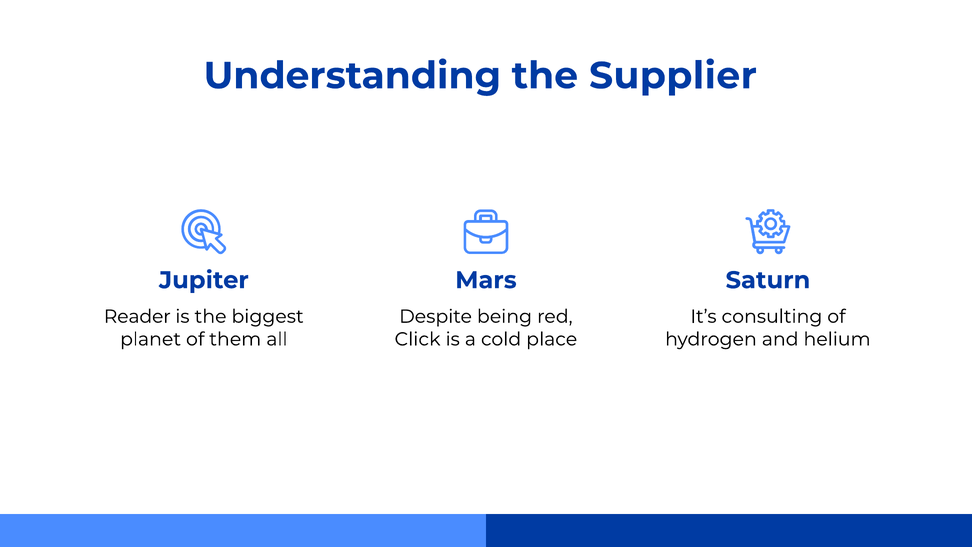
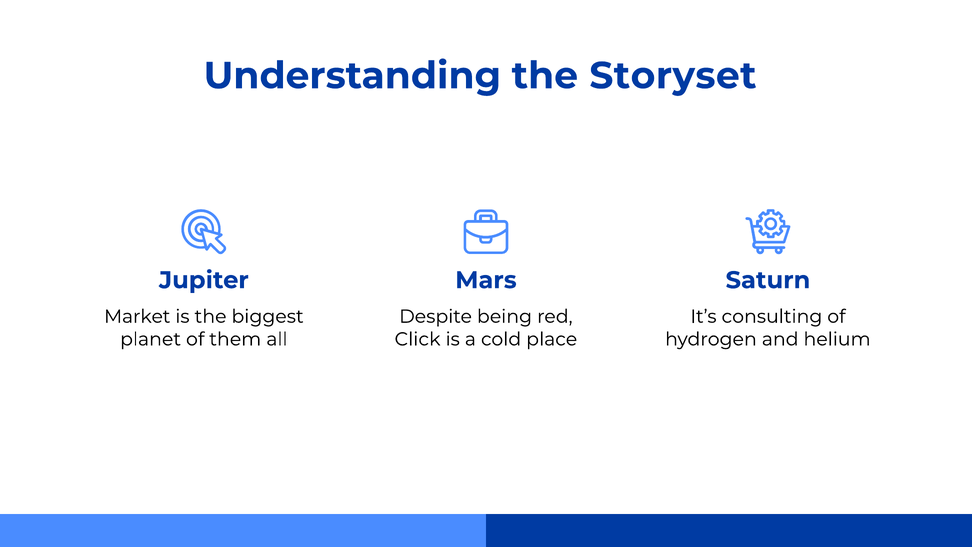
Supplier: Supplier -> Storyset (673, 76)
Reader: Reader -> Market (137, 316)
